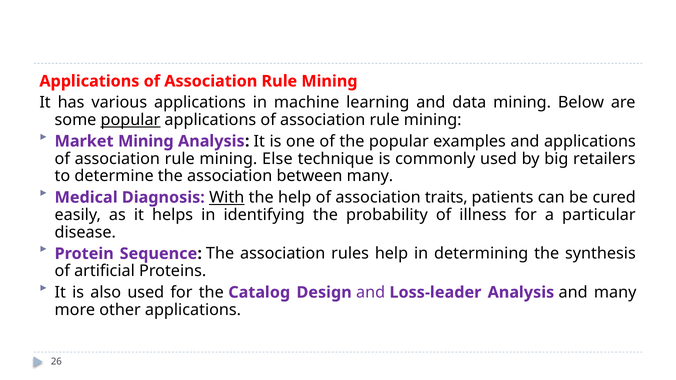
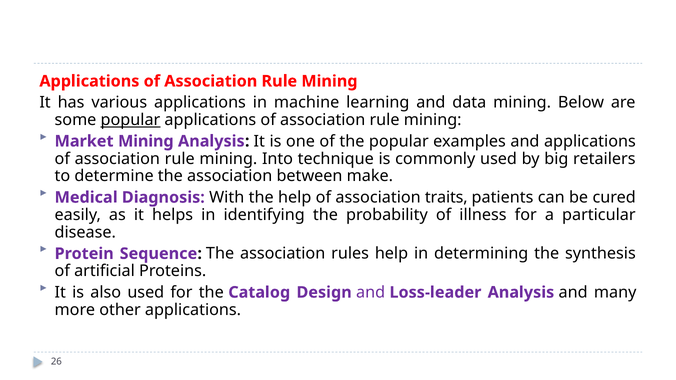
Else: Else -> Into (277, 159)
between many: many -> make (370, 176)
With underline: present -> none (227, 198)
